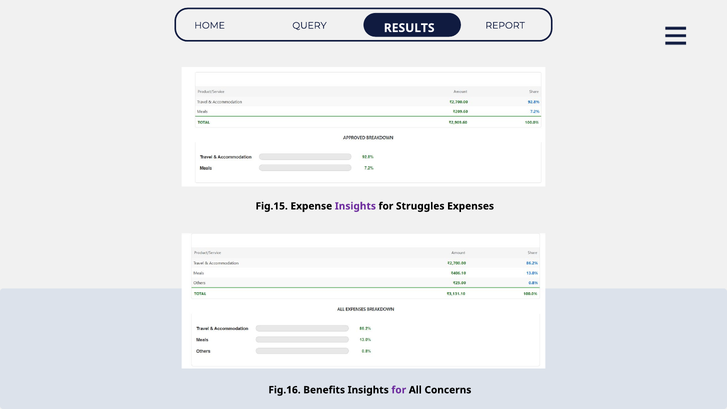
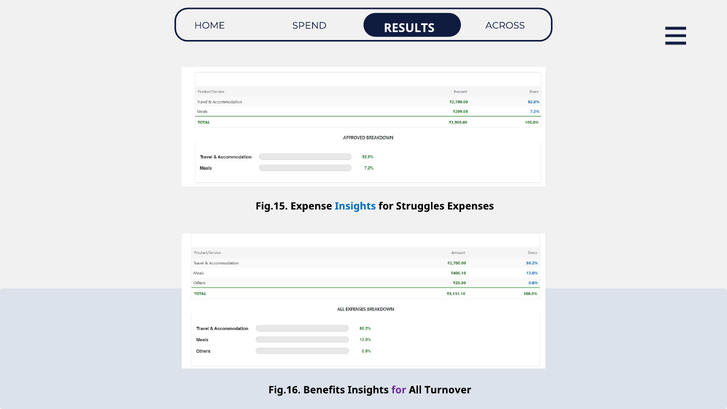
QUERY: QUERY -> SPEND (309, 26)
REPORT: REPORT -> ACROSS (505, 25)
Insights colour: purple -> blue (355, 206)
Concerns: Concerns -> Turnover (448, 390)
